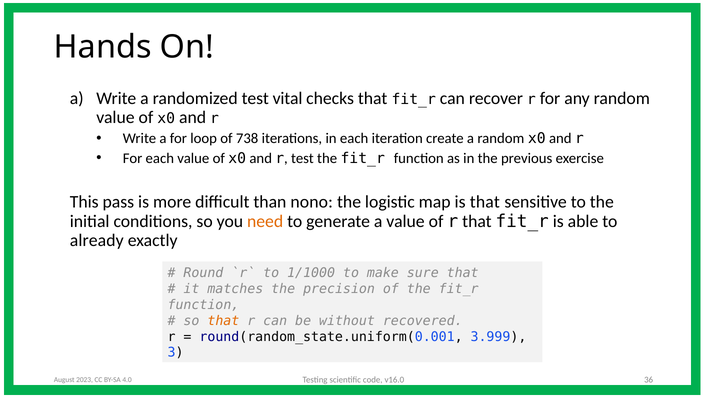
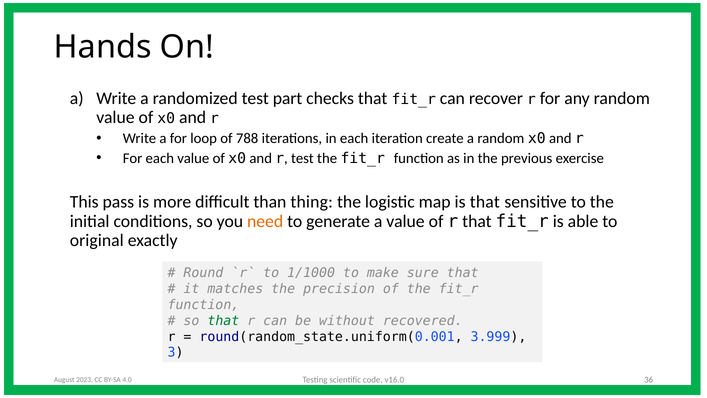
vital: vital -> part (288, 98)
738: 738 -> 788 (247, 138)
nono: nono -> thing (312, 202)
already: already -> original (97, 240)
that colour: orange -> green (223, 320)
